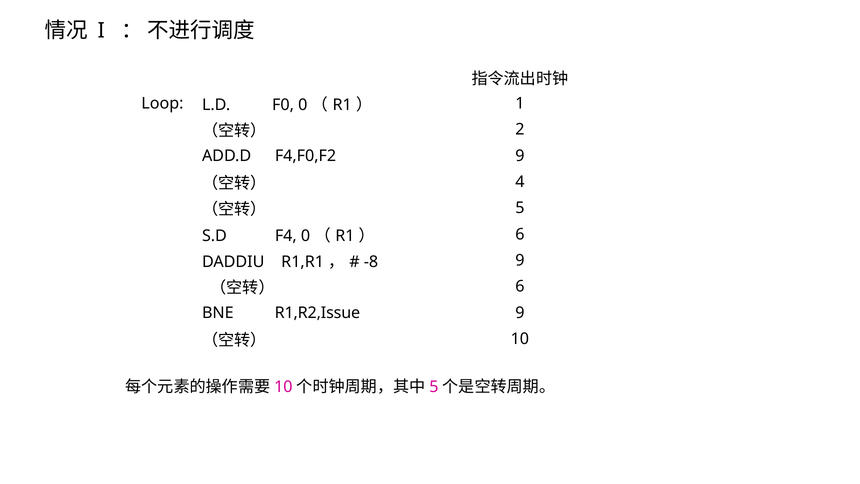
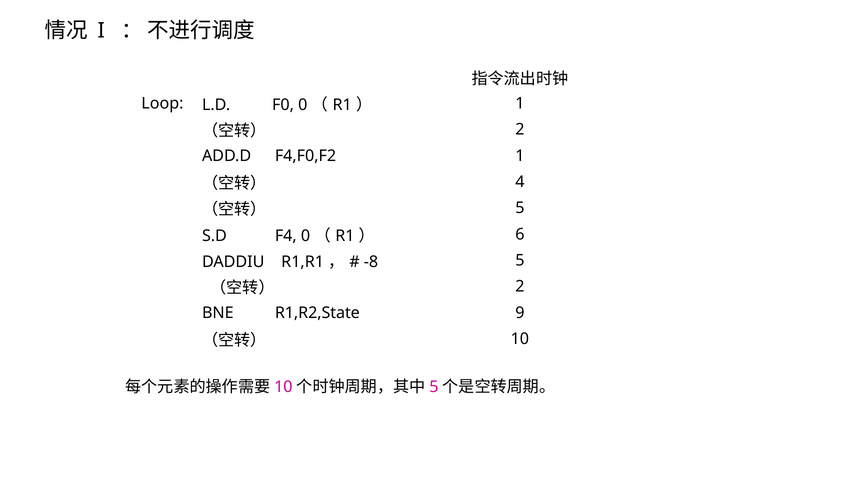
F4,F0,F2 9: 9 -> 1 (520, 156)
-8 9: 9 -> 5 (520, 260)
6: 6 -> 2 (520, 286)
R1,R2,Issue: R1,R2,Issue -> R1,R2,State (317, 313)
